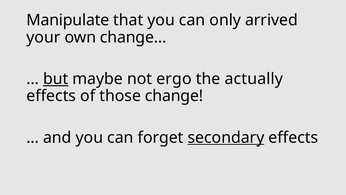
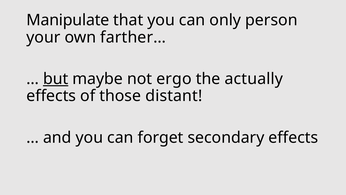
arrived: arrived -> person (271, 20)
change…: change… -> farther… (133, 37)
change: change -> distant (174, 96)
secondary underline: present -> none (226, 137)
